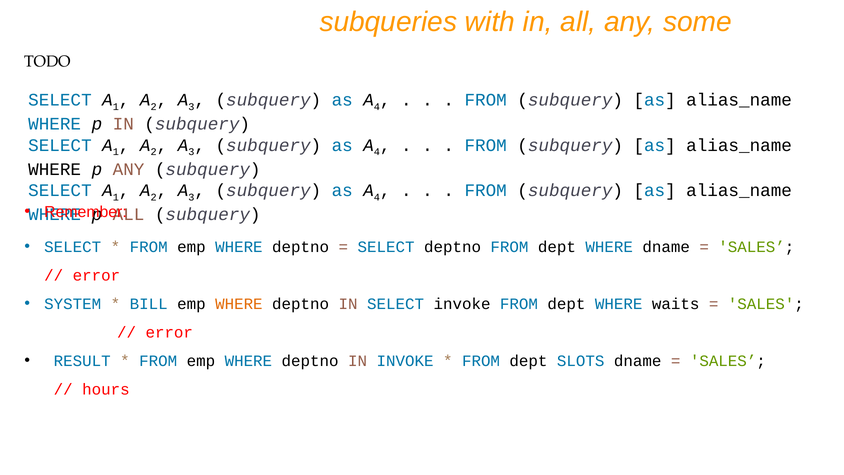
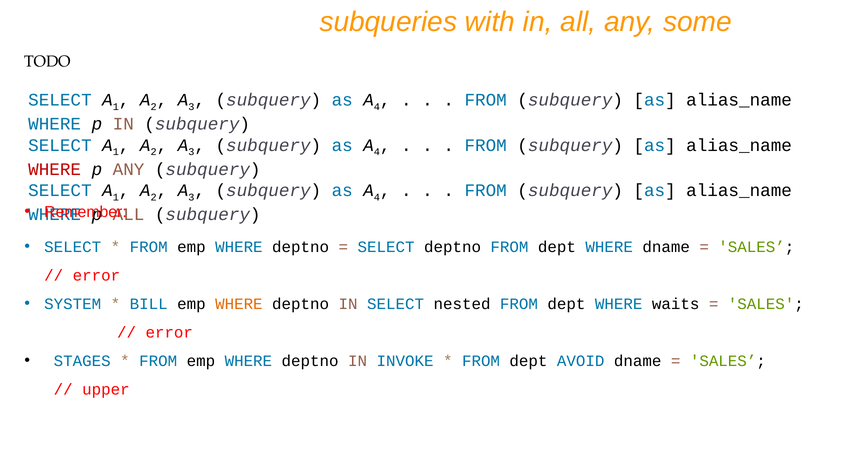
WHERE colour: black -> red (55, 169)
SELECT invoke: invoke -> nested (462, 304)
RESULT: RESULT -> STAGES (82, 361)
SLOTS: SLOTS -> AVOID (581, 361)
hours: hours -> upper (106, 389)
